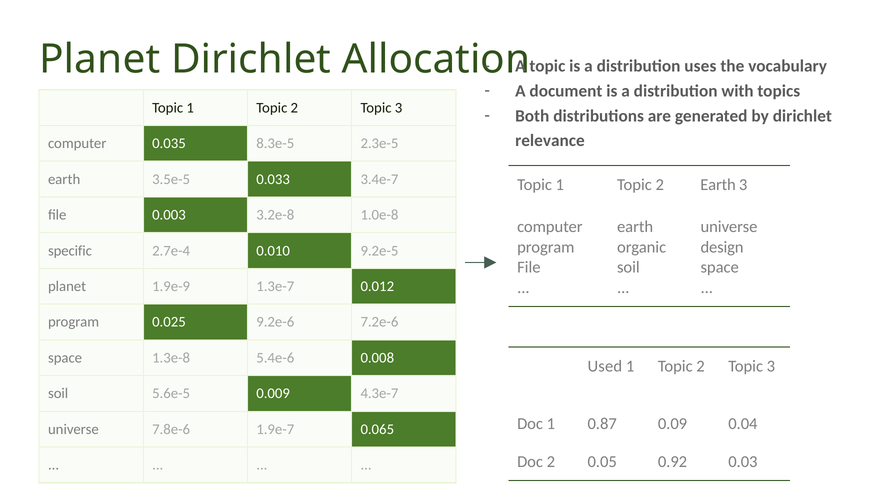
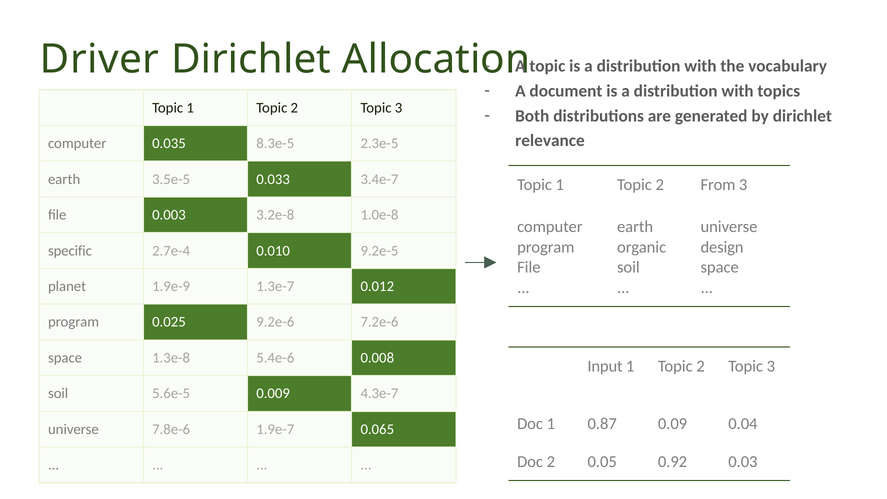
Planet: Planet -> Driver (100, 59)
uses: uses -> with (700, 66)
2 Earth: Earth -> From (718, 185)
Used: Used -> Input (605, 366)
